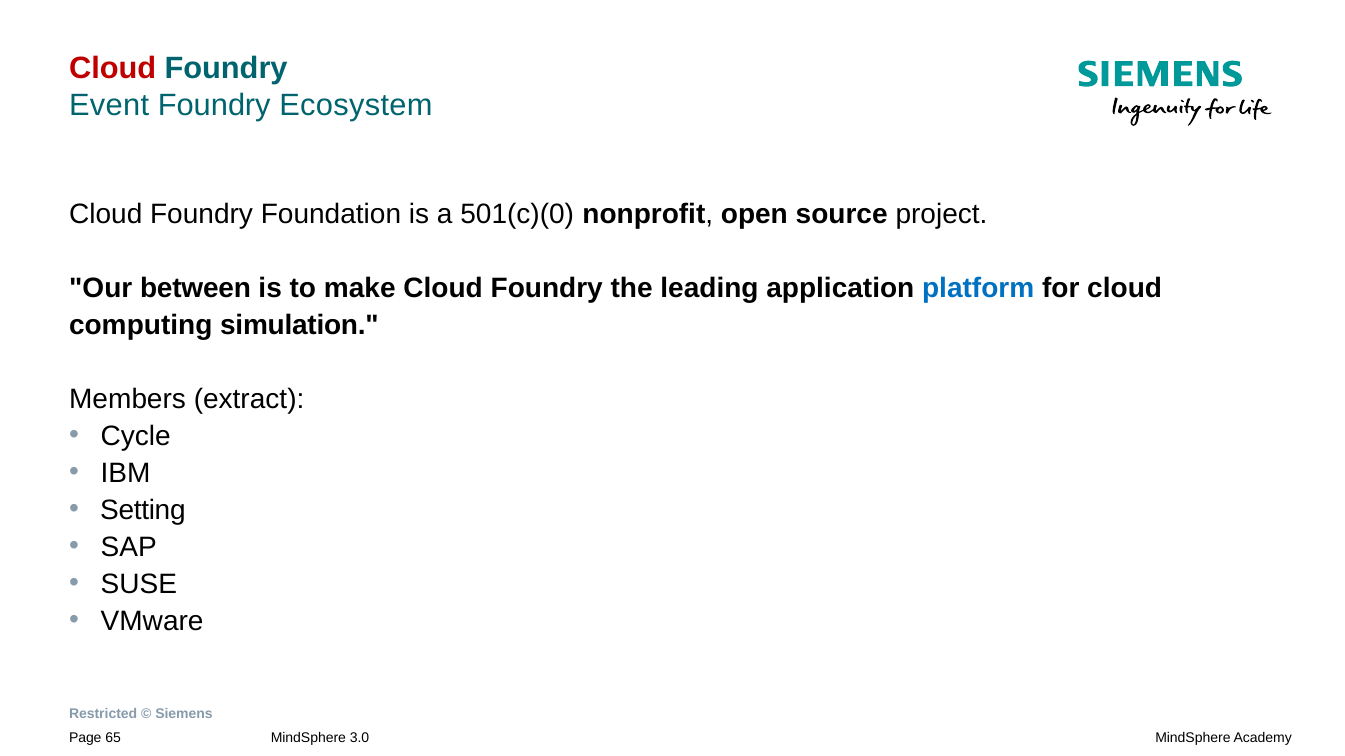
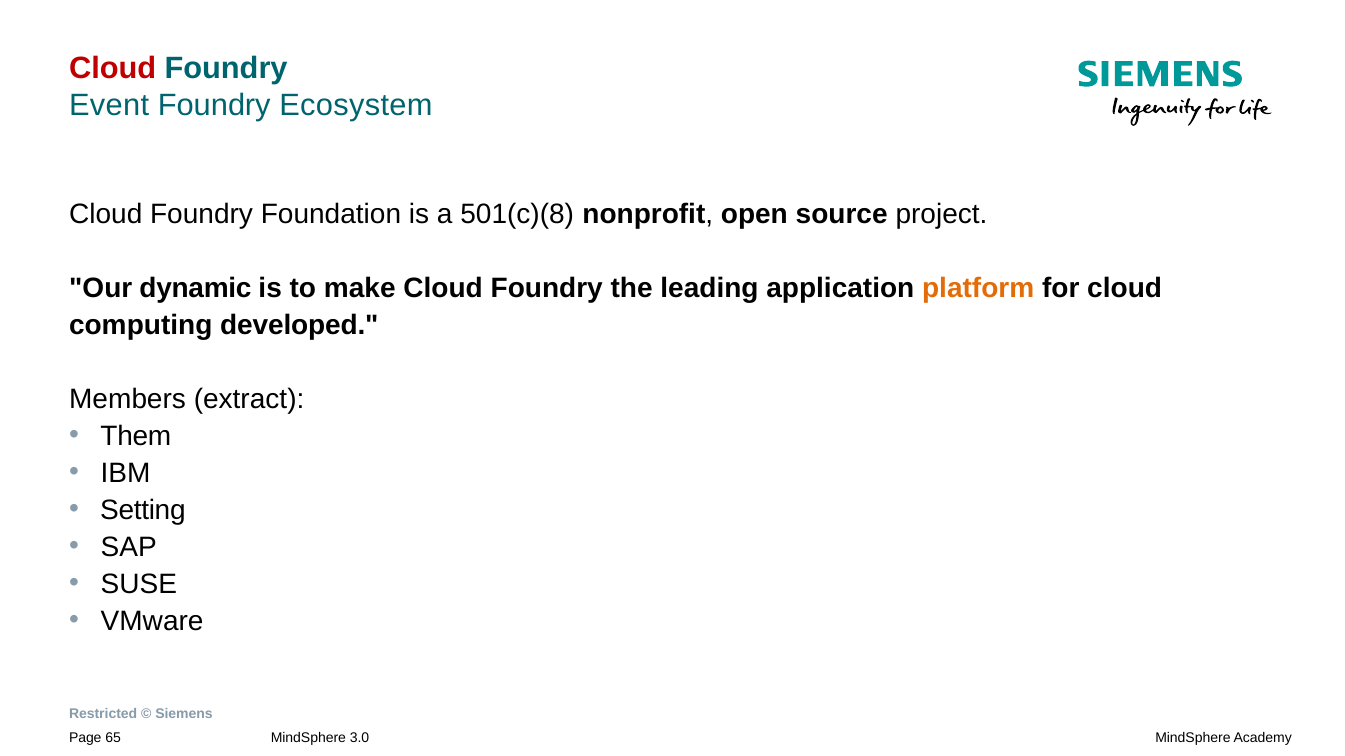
501(c)(0: 501(c)(0 -> 501(c)(8 (517, 215)
between: between -> dynamic (195, 289)
platform colour: blue -> orange (978, 289)
simulation: simulation -> developed (299, 326)
Cycle: Cycle -> Them (136, 436)
